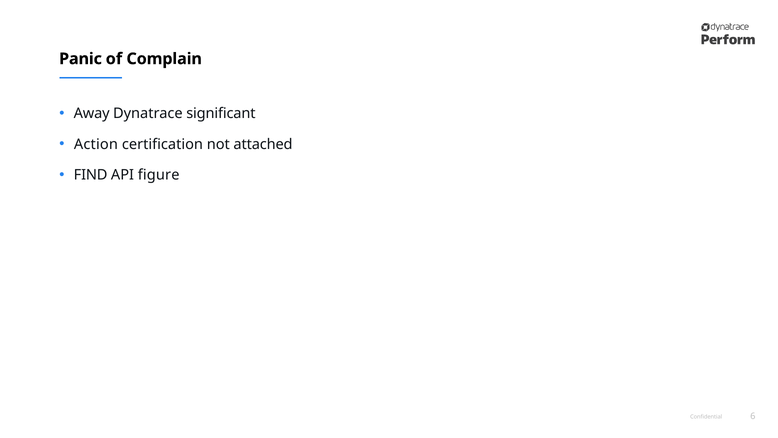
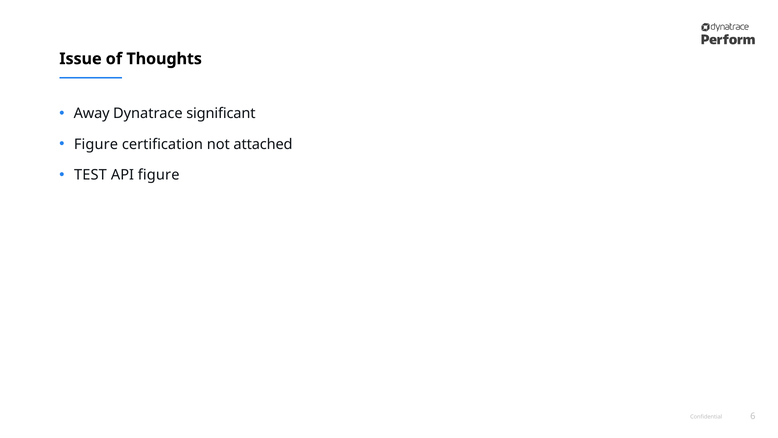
Panic: Panic -> Issue (80, 59)
Complain: Complain -> Thoughts (164, 59)
Action: Action -> Figure (96, 144)
FIND: FIND -> TEST (90, 175)
